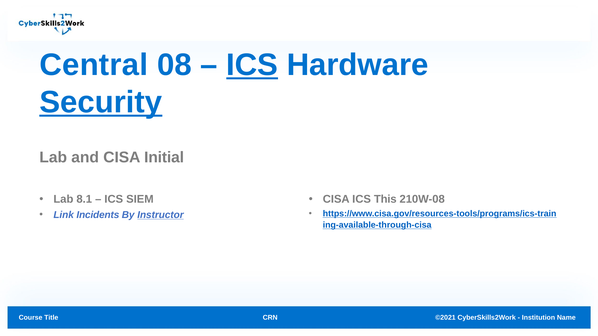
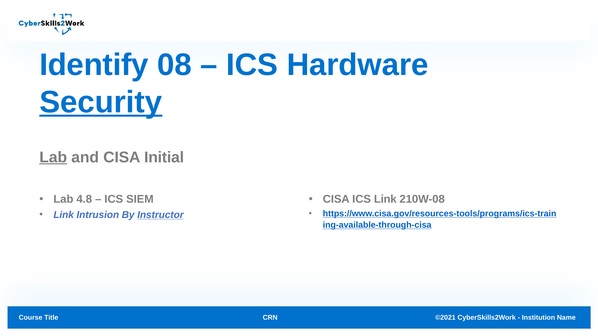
Central: Central -> Identify (94, 65)
ICS underline: present -> none (252, 65)
Lab underline: none -> present (53, 157)
8.1: 8.1 -> 4.8 (84, 200)
ICS This: This -> Link (385, 199)
Incidents: Incidents -> Intrusion (98, 215)
